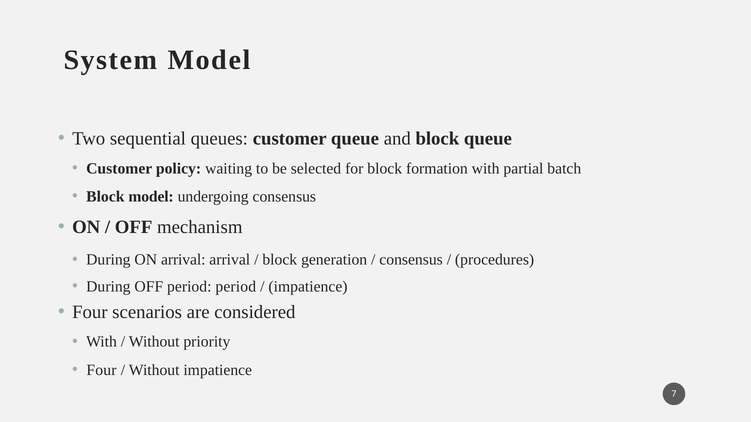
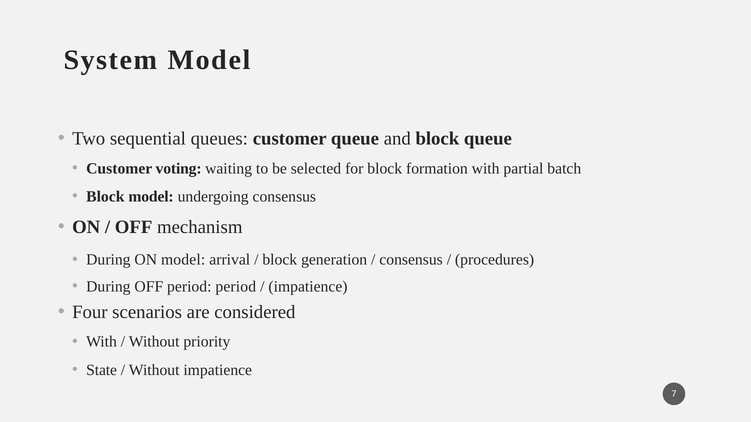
policy: policy -> voting (179, 169)
ON arrival: arrival -> model (183, 260)
Four: Four -> State (102, 370)
